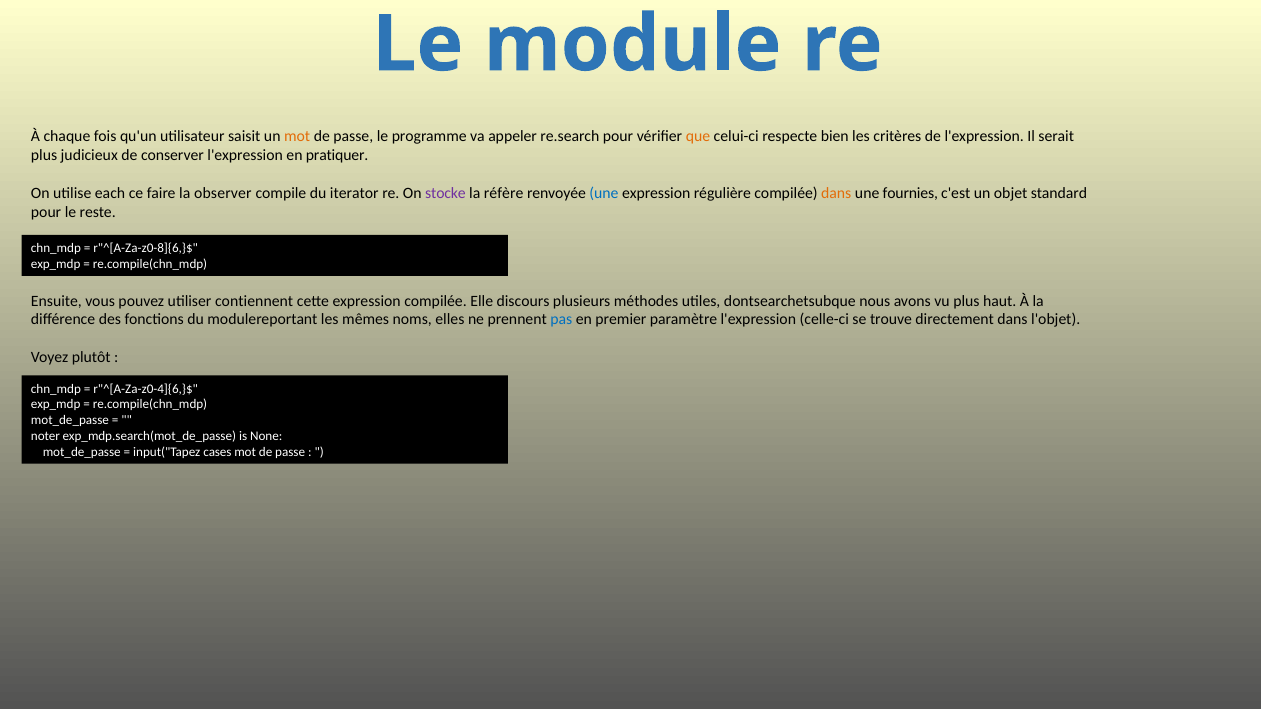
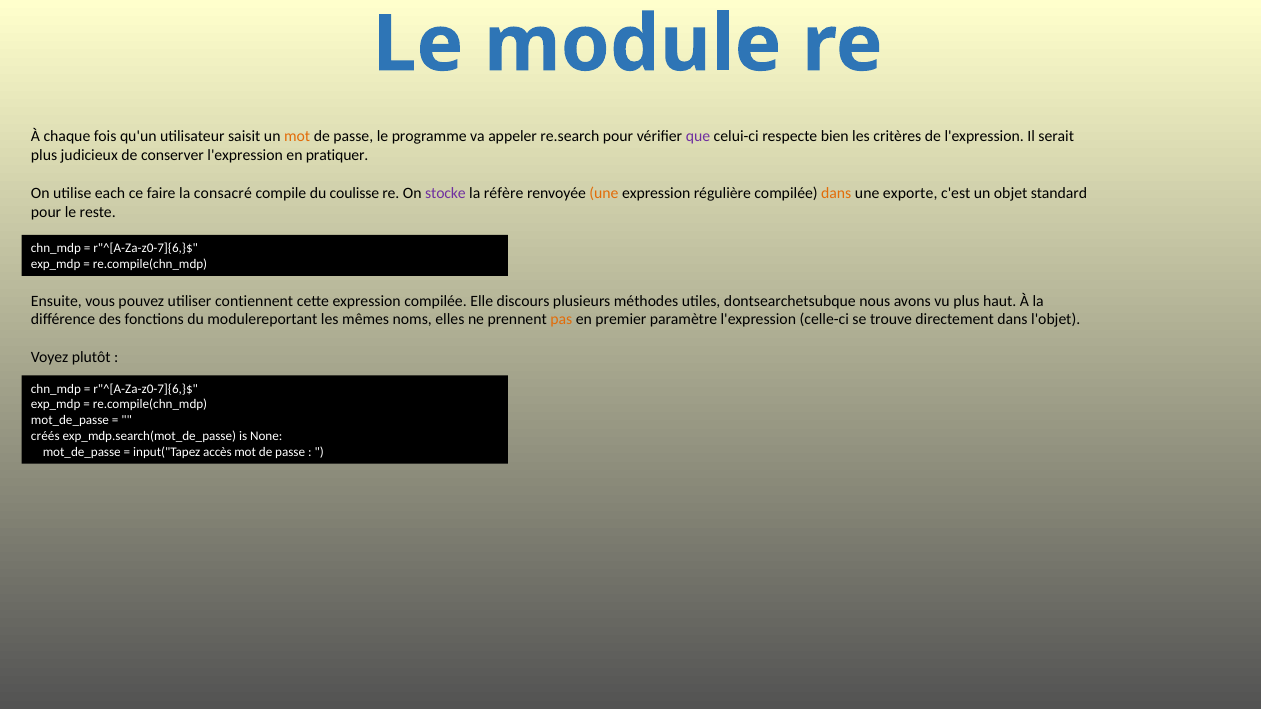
que colour: orange -> purple (698, 137)
observer: observer -> consacré (223, 193)
iterator: iterator -> coulisse (354, 193)
une colour: blue -> orange (604, 193)
fournies: fournies -> exporte (910, 193)
r"^[A-Za-z0-8]{6,}$: r"^[A-Za-z0-8]{6,}$ -> r"^[A-Za-z0-7]{6,}$ (146, 249)
pas colour: blue -> orange (561, 320)
r"^[A-Za-z0-4]{6,}$: r"^[A-Za-z0-4]{6,}$ -> r"^[A-Za-z0-7]{6,}$ (146, 389)
noter: noter -> créés (45, 436)
cases: cases -> accès (217, 452)
